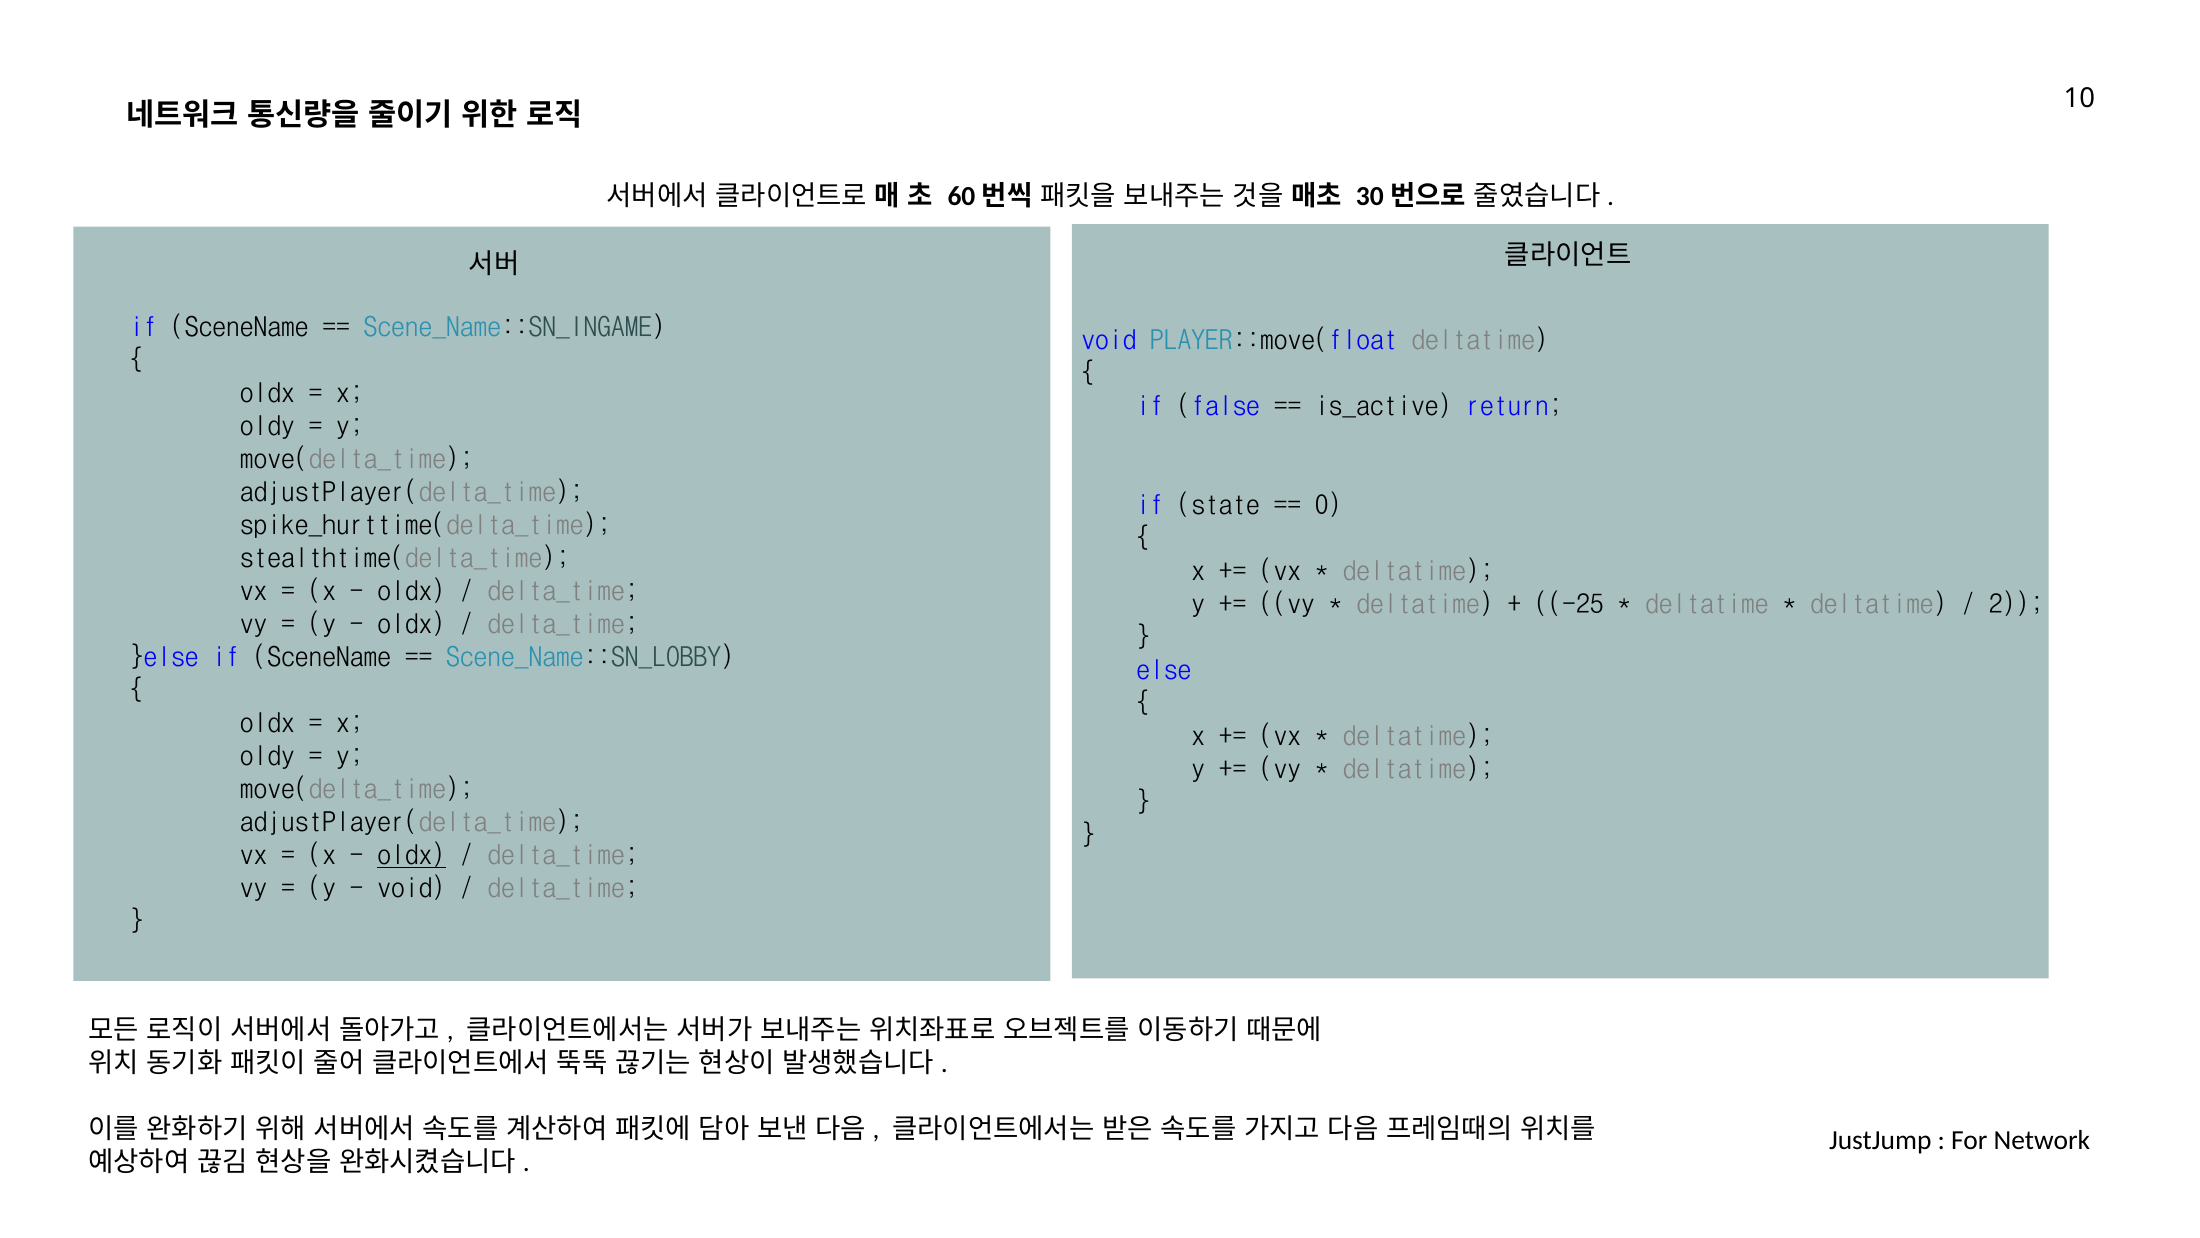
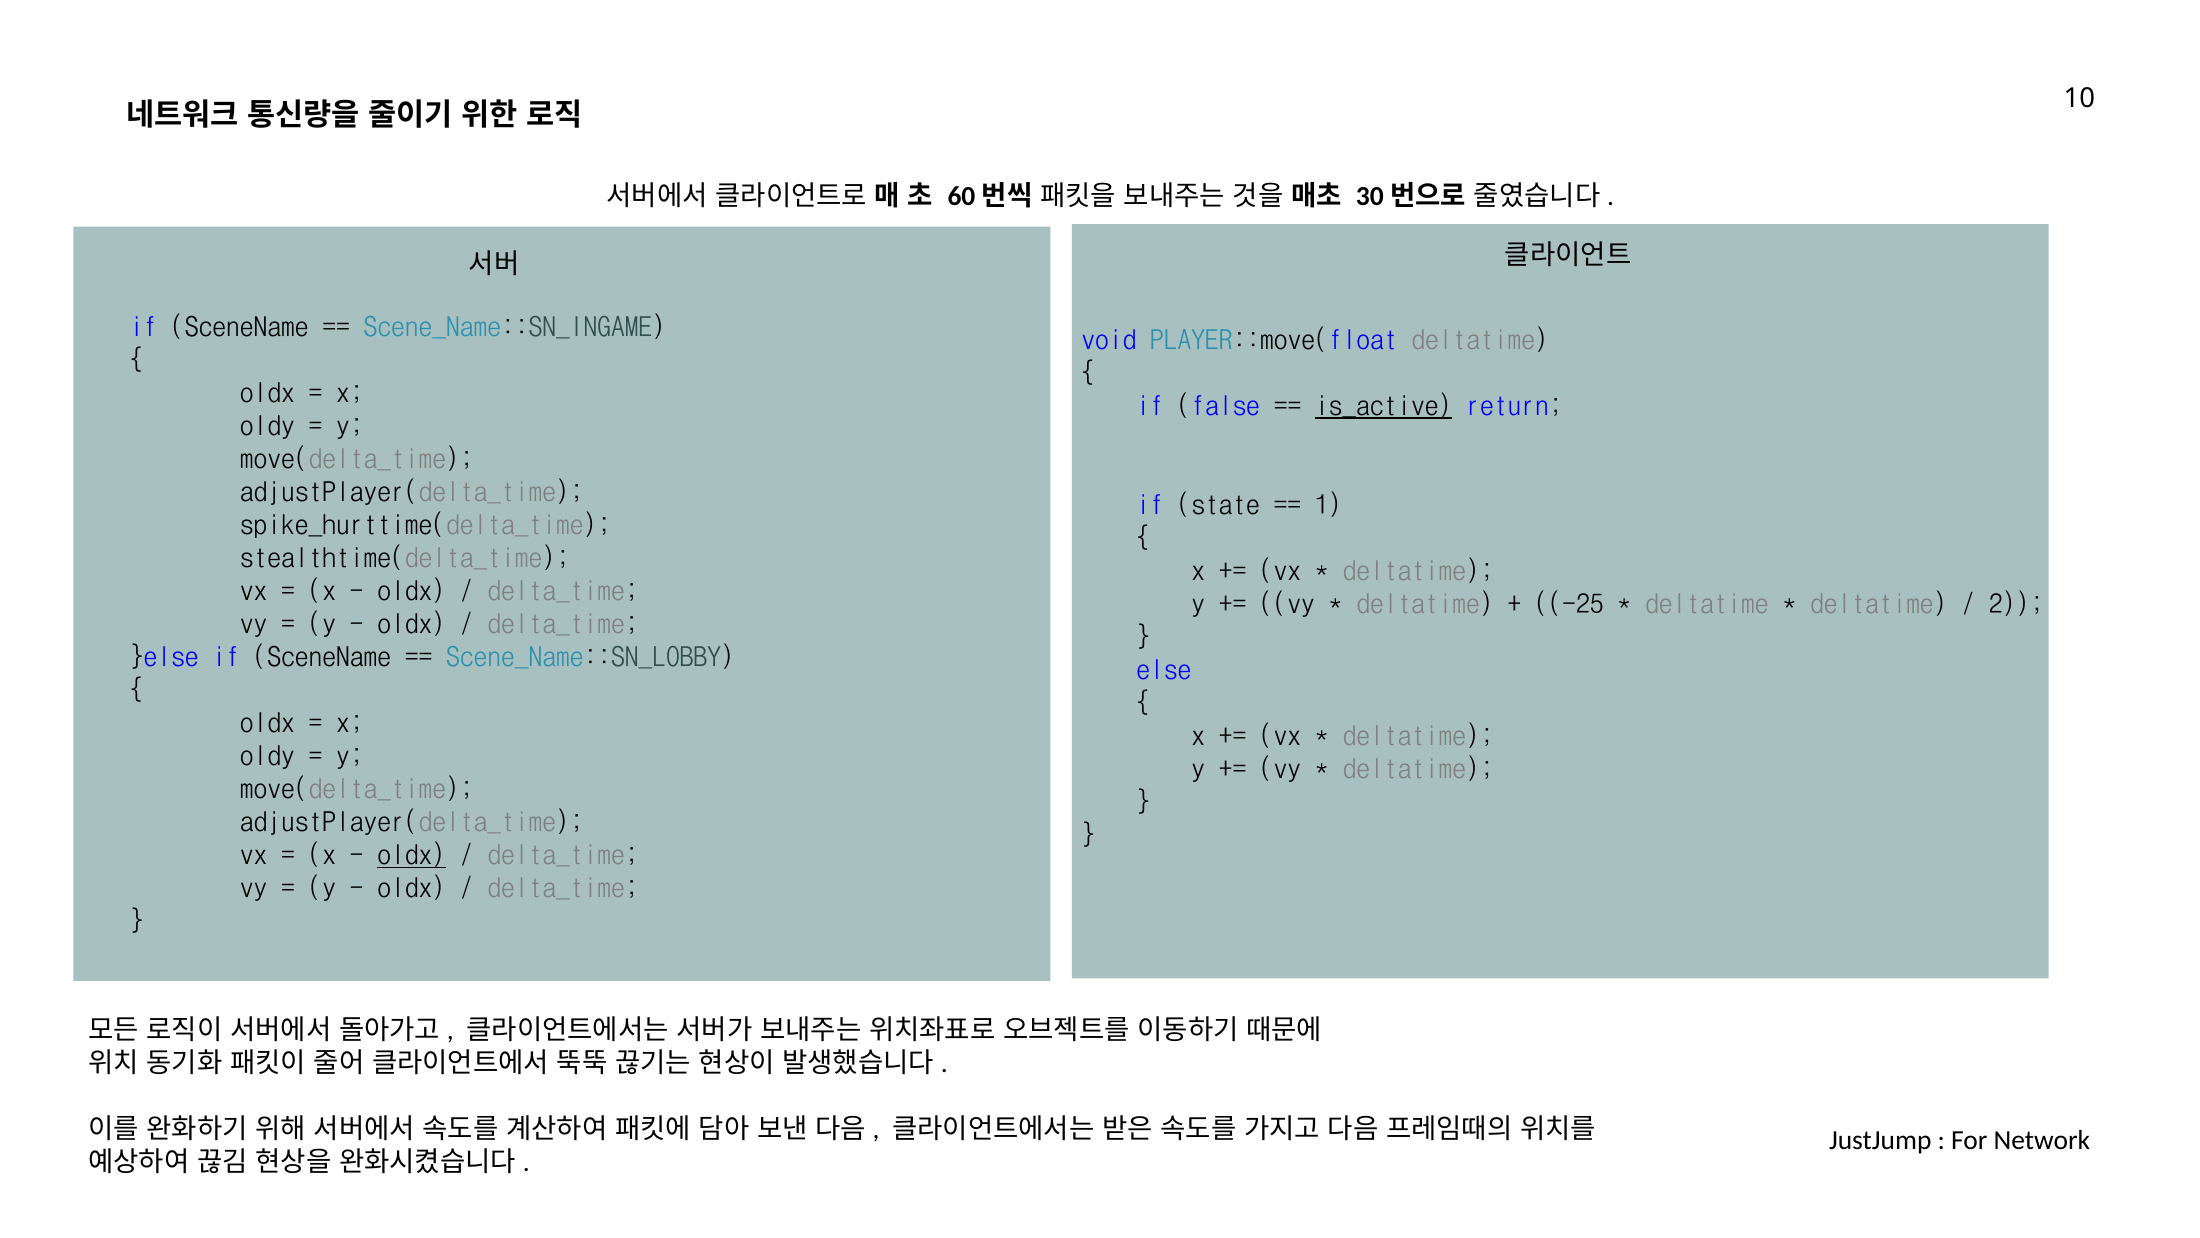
is_active underline: none -> present (1384, 406)
0: 0 -> 1 (1329, 505)
void: void -> oldx (412, 888)
